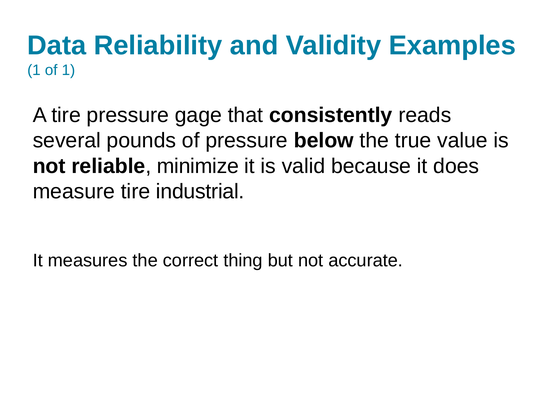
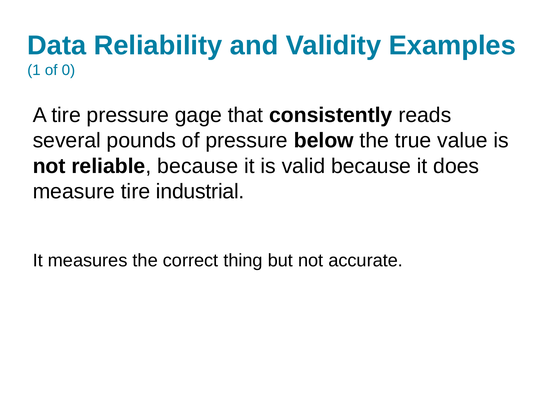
of 1: 1 -> 0 (68, 70)
reliable minimize: minimize -> because (198, 166)
